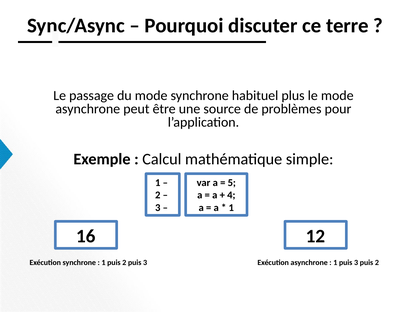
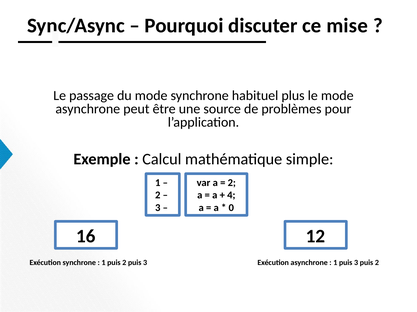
terre: terre -> mise (347, 26)
5: 5 -> 2 (232, 183)
1: 1 -> 0 (231, 208)
